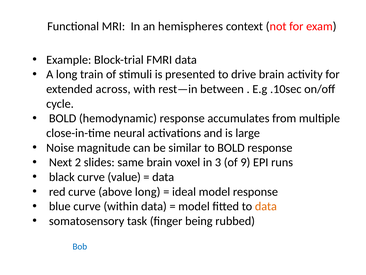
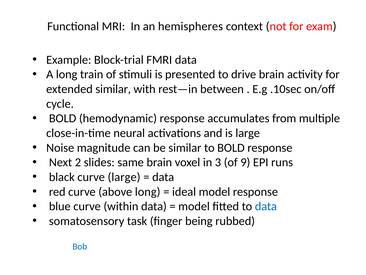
extended across: across -> similar (113, 89)
curve value: value -> large (124, 177)
data colour: orange -> blue (266, 206)
